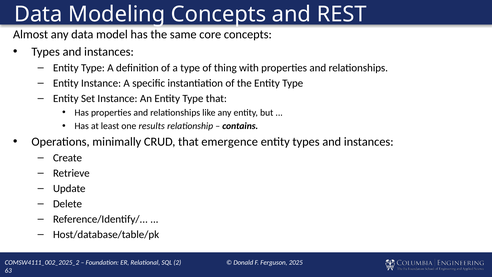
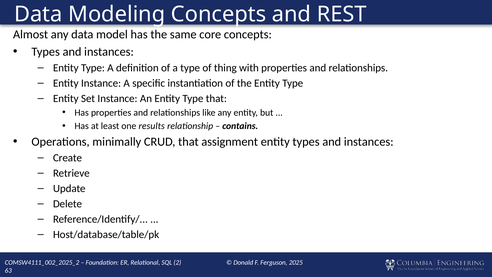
emergence: emergence -> assignment (230, 142)
